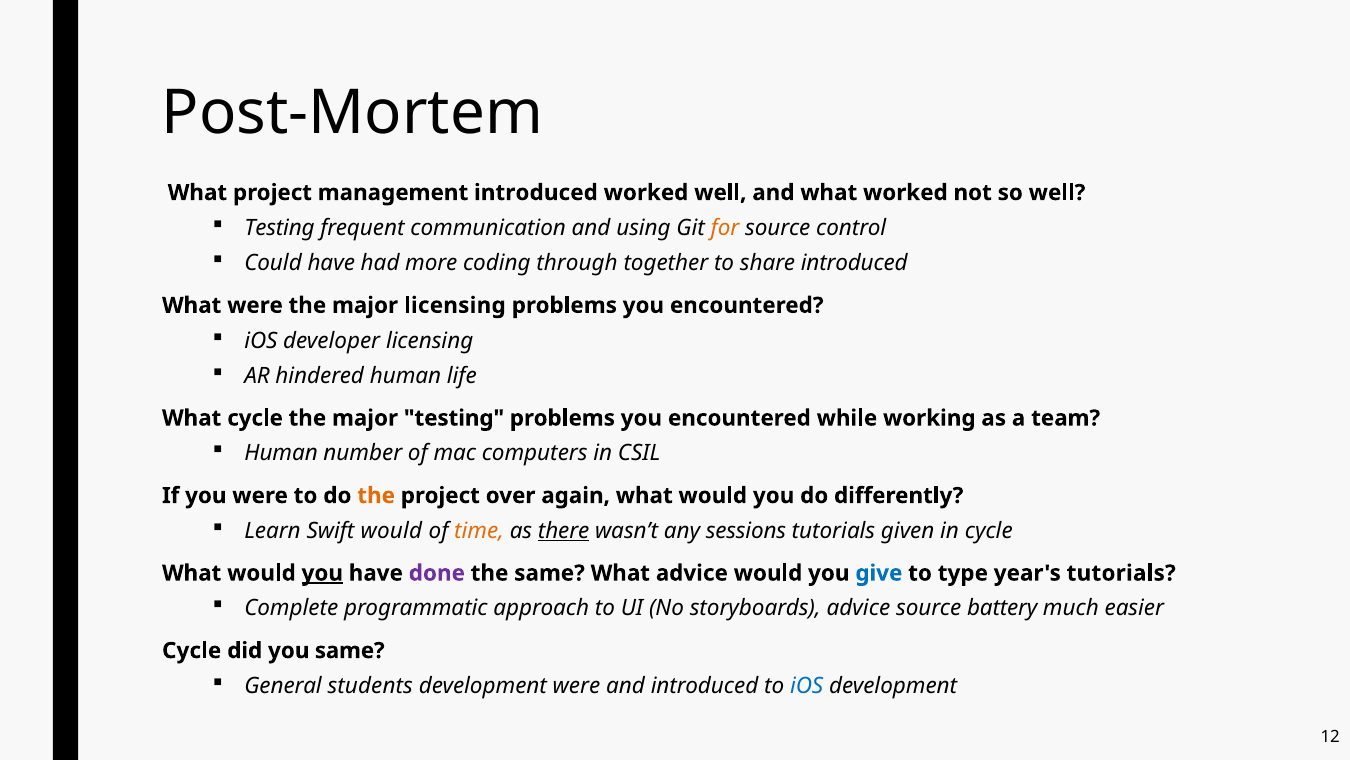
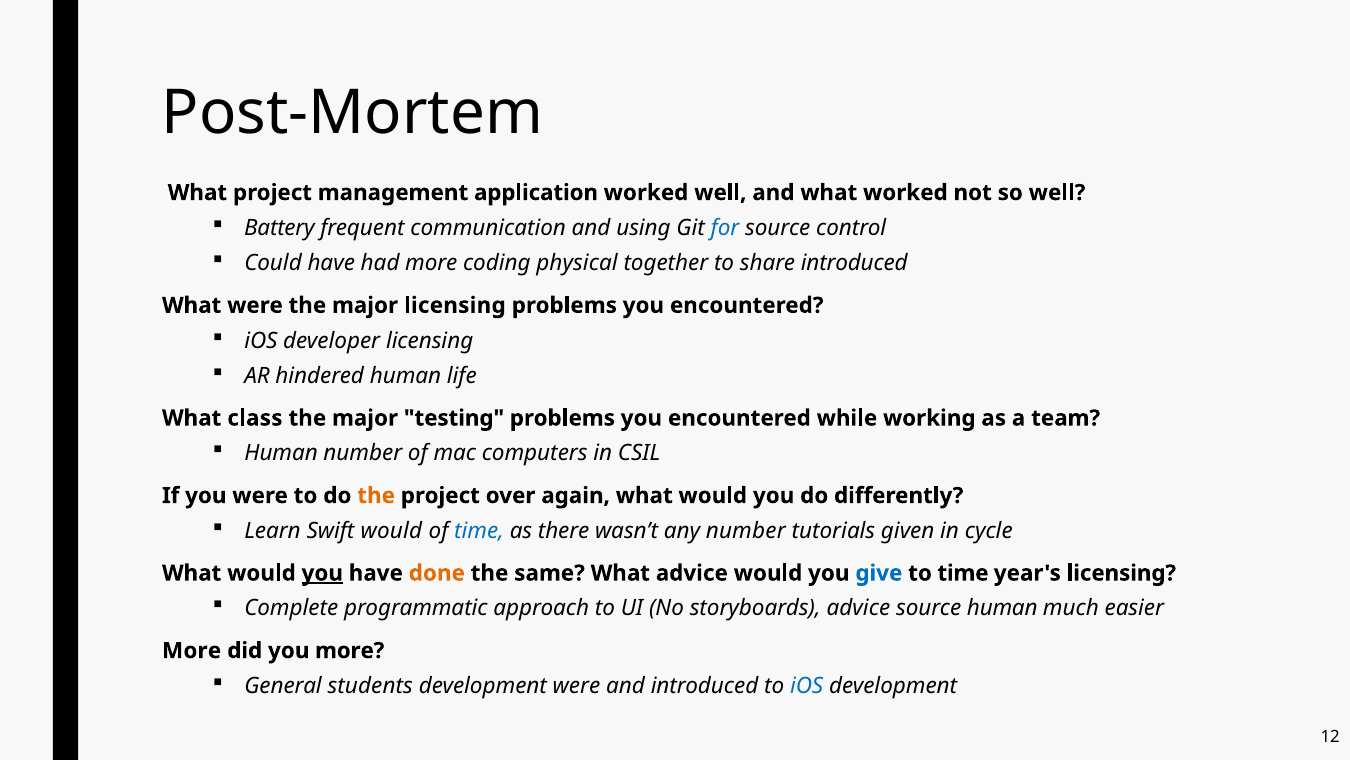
management introduced: introduced -> application (536, 192)
Testing: Testing -> Battery (279, 228)
for colour: orange -> blue (725, 228)
through: through -> physical (577, 263)
What cycle: cycle -> class (255, 418)
time colour: orange -> blue (479, 530)
there underline: present -> none (564, 530)
any sessions: sessions -> number (746, 530)
done colour: purple -> orange (437, 573)
to type: type -> time (963, 573)
year's tutorials: tutorials -> licensing (1121, 573)
source battery: battery -> human (1002, 608)
Cycle: Cycle -> More (192, 650)
you same: same -> more (350, 650)
